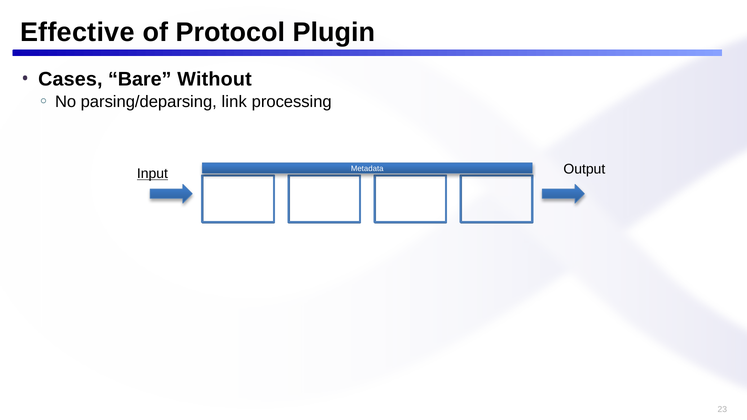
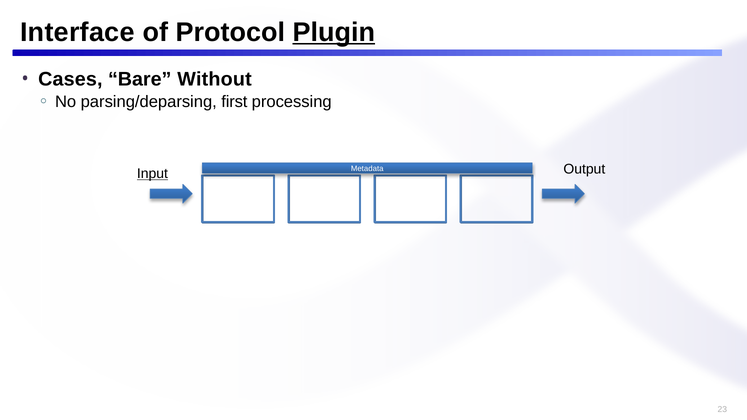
Effective: Effective -> Interface (77, 32)
Plugin underline: none -> present (334, 32)
link: link -> first (234, 102)
